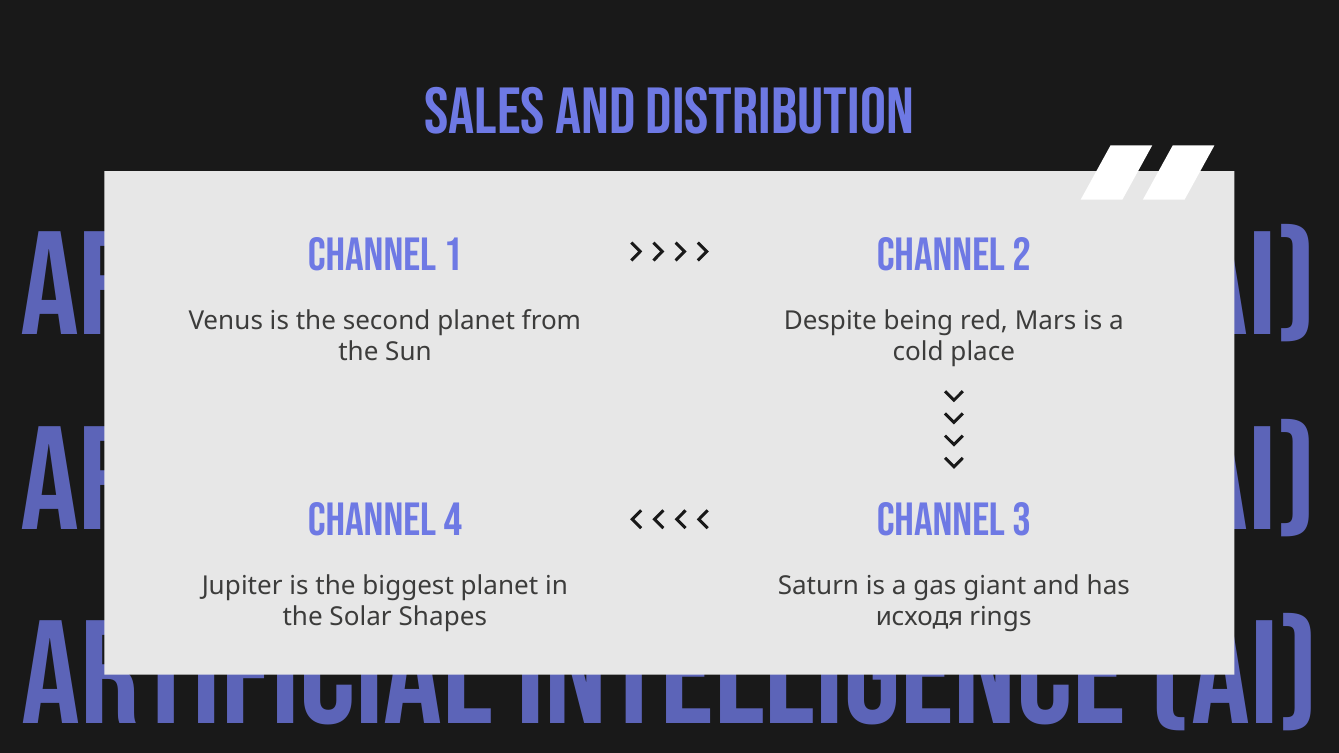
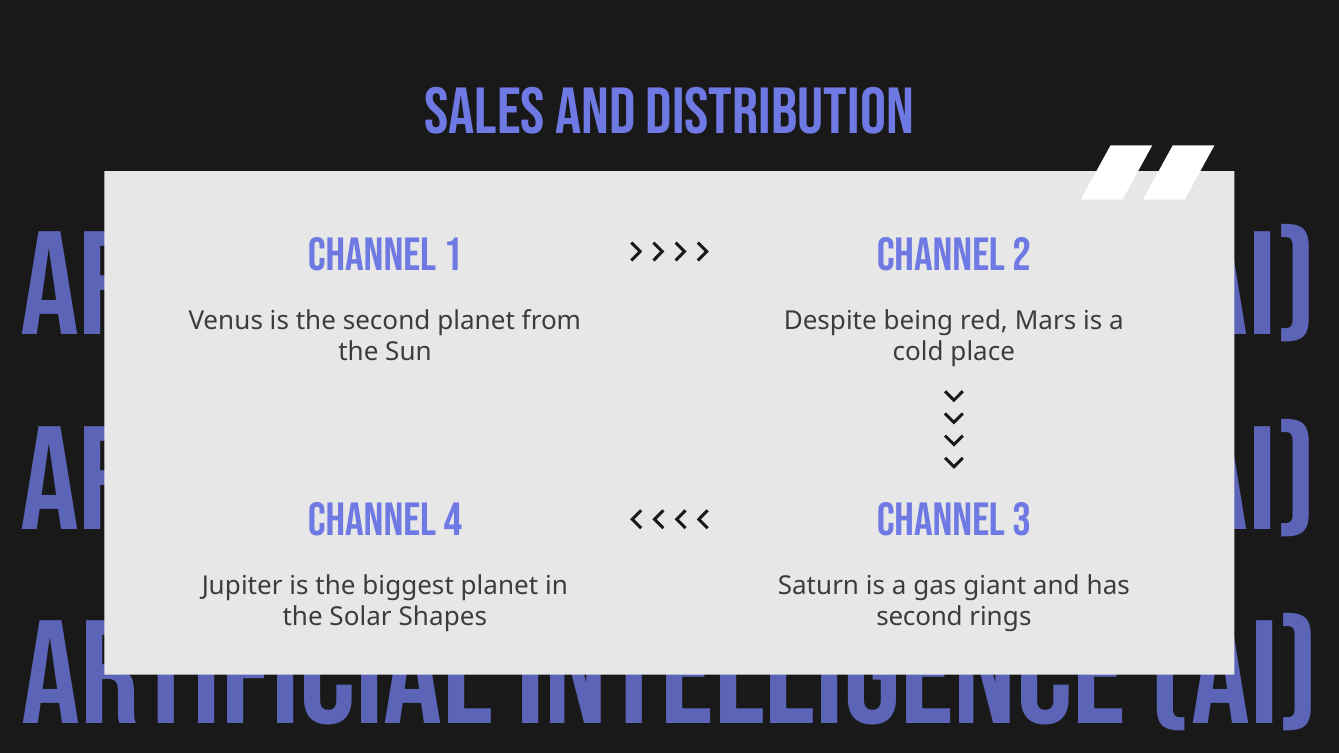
исходя: исходя -> second (919, 617)
